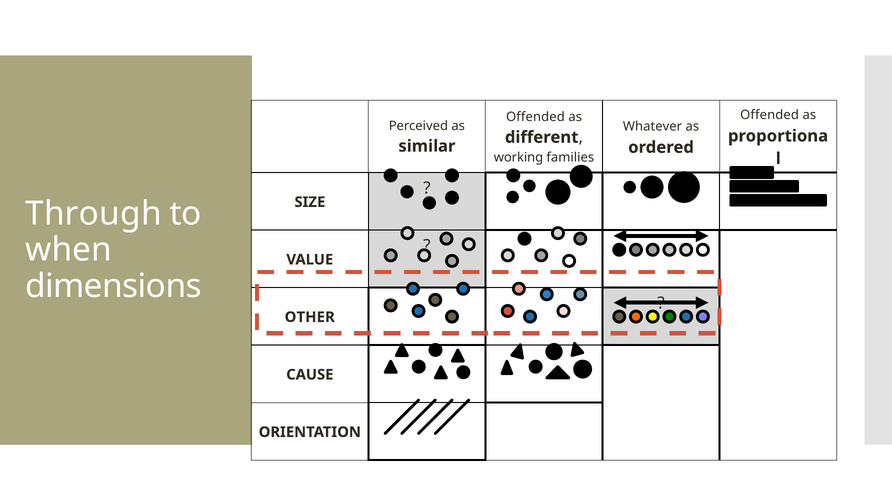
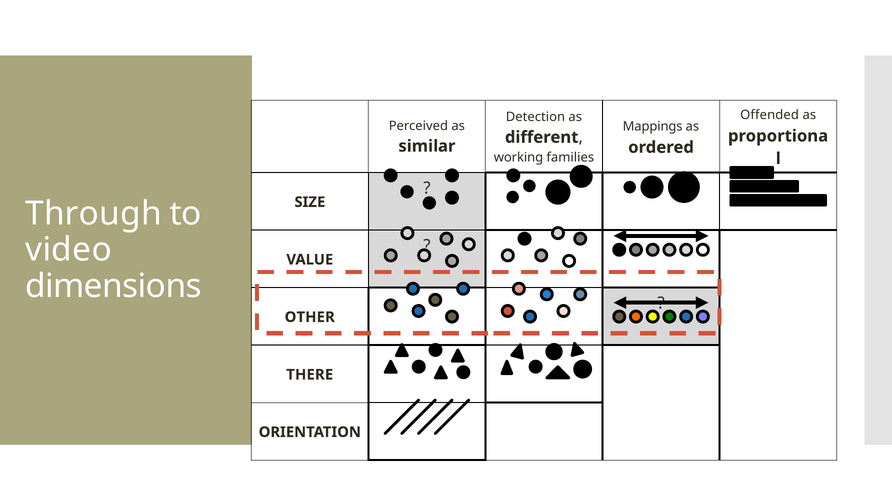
Offended: Offended -> Detection (535, 117)
Whatever: Whatever -> Mappings (653, 127)
when: when -> video (69, 250)
CAUSE: CAUSE -> THERE (310, 375)
